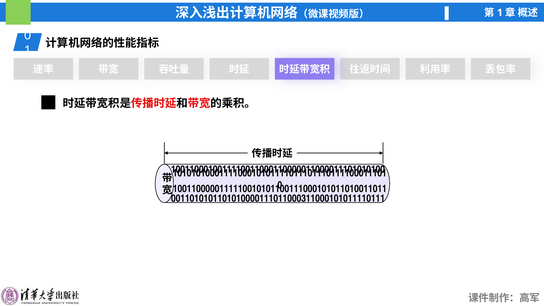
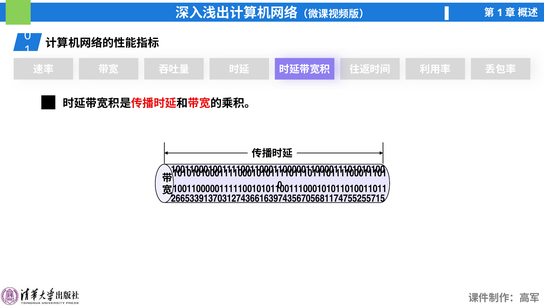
0011010101101010000111011000311000101011110111: 0011010101101010000111011000311000101011110111 -> 2665339137031274366163974356705681174755255715 (278, 198)
